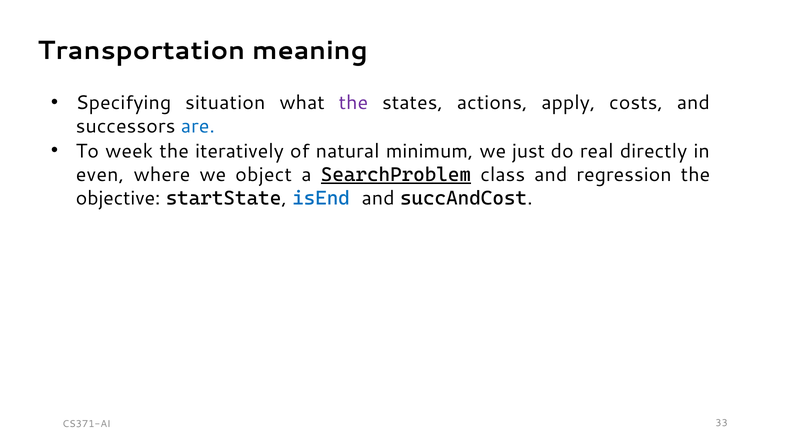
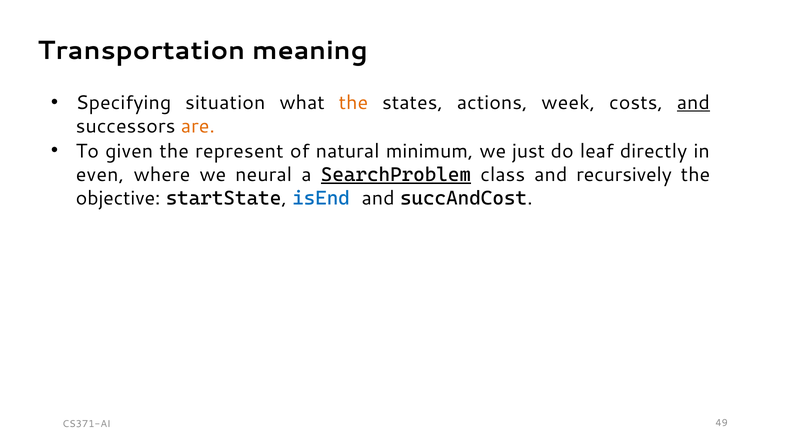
the colour: purple -> orange (353, 103)
apply: apply -> week (568, 103)
and underline: none -> present (693, 103)
are colour: blue -> orange (198, 126)
week: week -> given (129, 151)
iteratively: iteratively -> represent (239, 151)
real: real -> leaf (597, 151)
object: object -> neural (264, 175)
regression: regression -> recursively (624, 175)
33: 33 -> 49 (722, 423)
